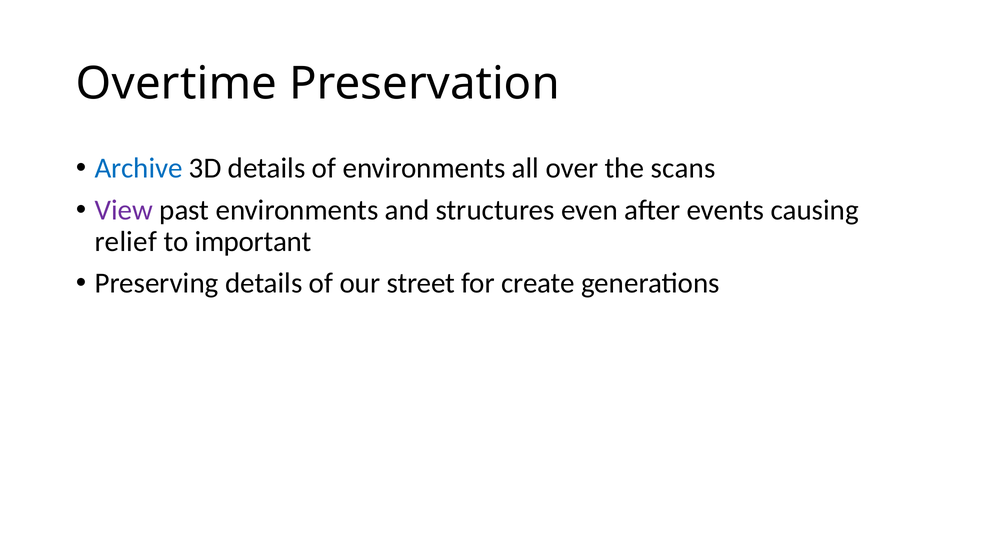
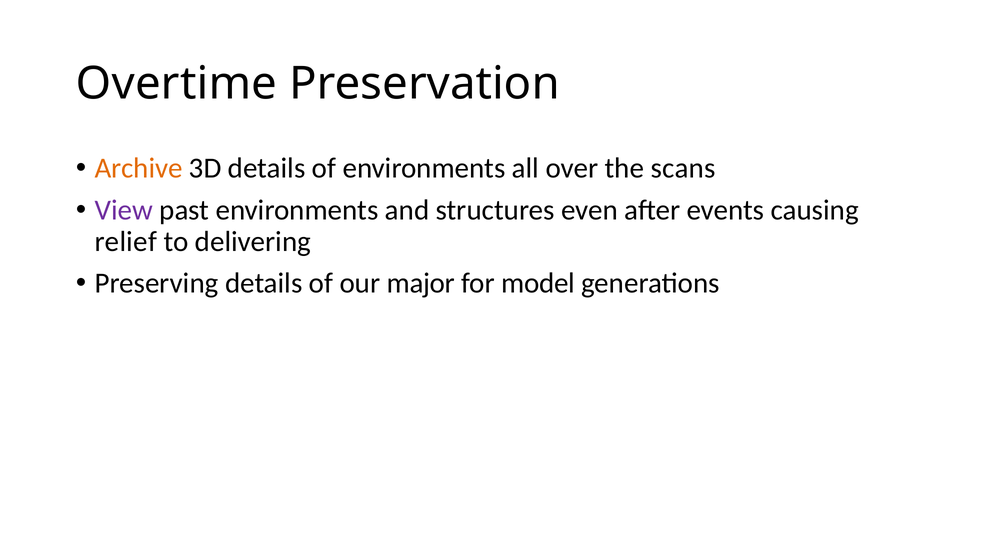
Archive colour: blue -> orange (139, 168)
important: important -> delivering (253, 242)
street: street -> major (421, 283)
create: create -> model (538, 283)
